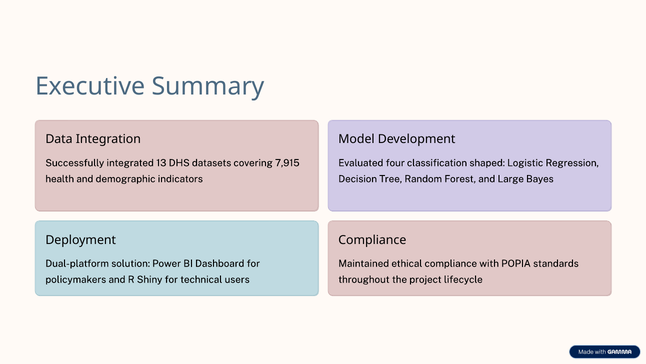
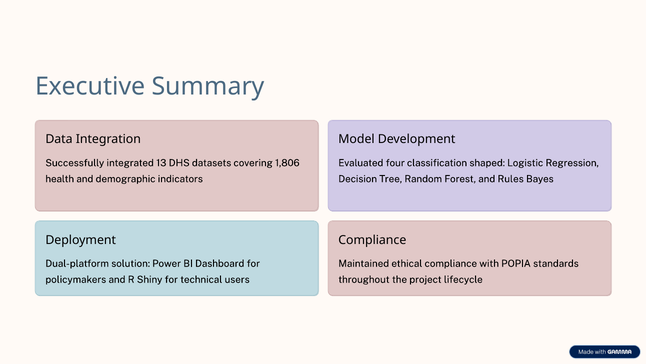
7,915: 7,915 -> 1,806 (287, 163)
Large: Large -> Rules (511, 179)
